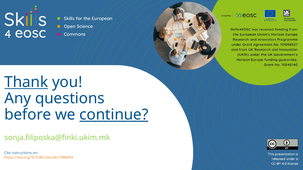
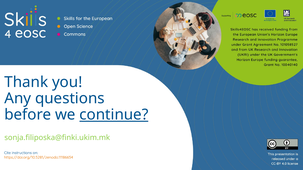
Thank underline: present -> none (26, 82)
